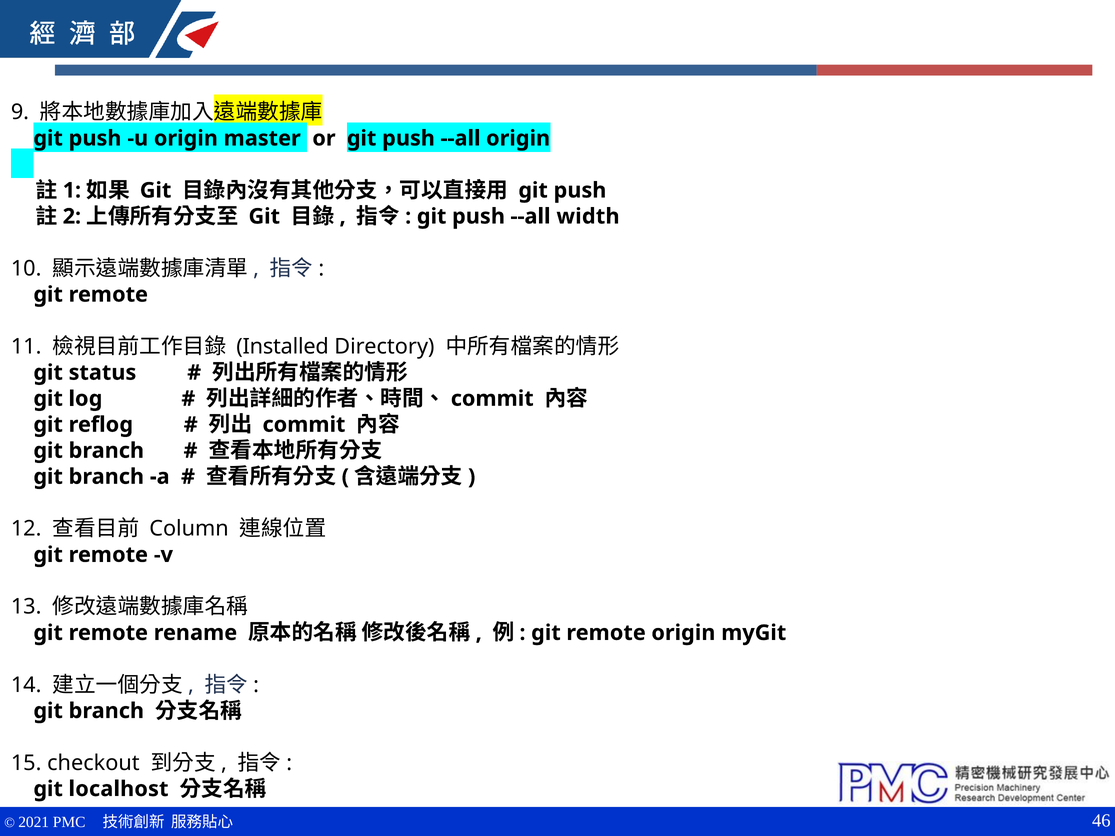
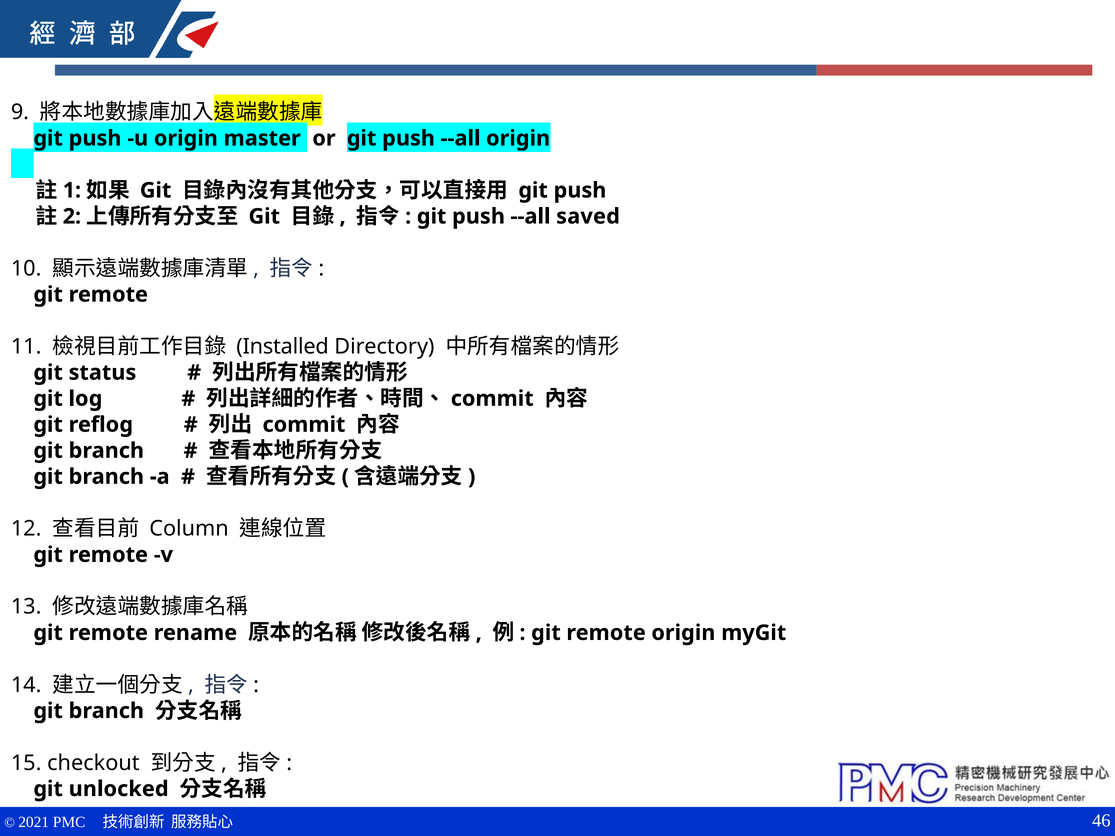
width: width -> saved (588, 217)
localhost: localhost -> unlocked (119, 789)
